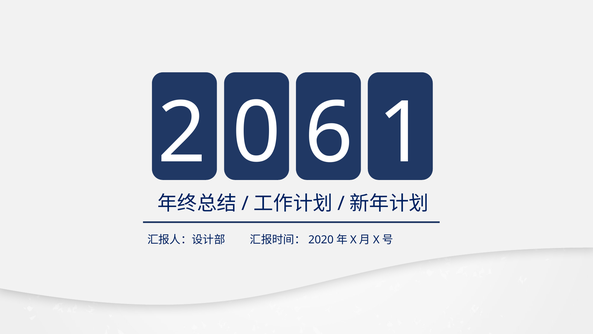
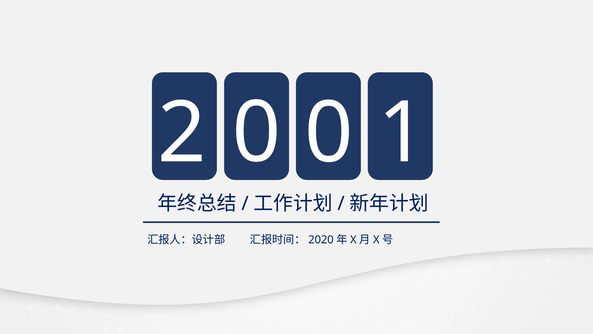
0 6: 6 -> 0 (329, 133)
